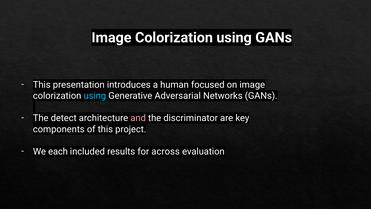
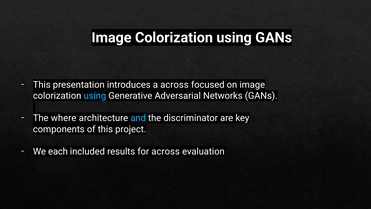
a human: human -> across (174, 85)
detect: detect -> where (64, 118)
and colour: pink -> light blue (138, 118)
